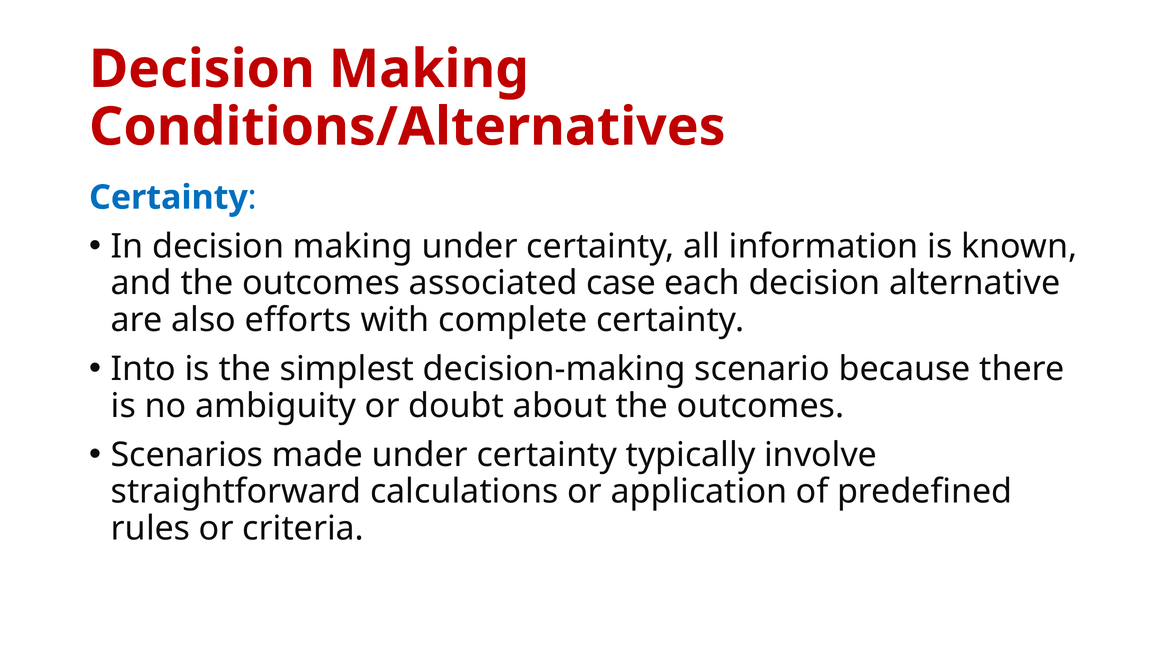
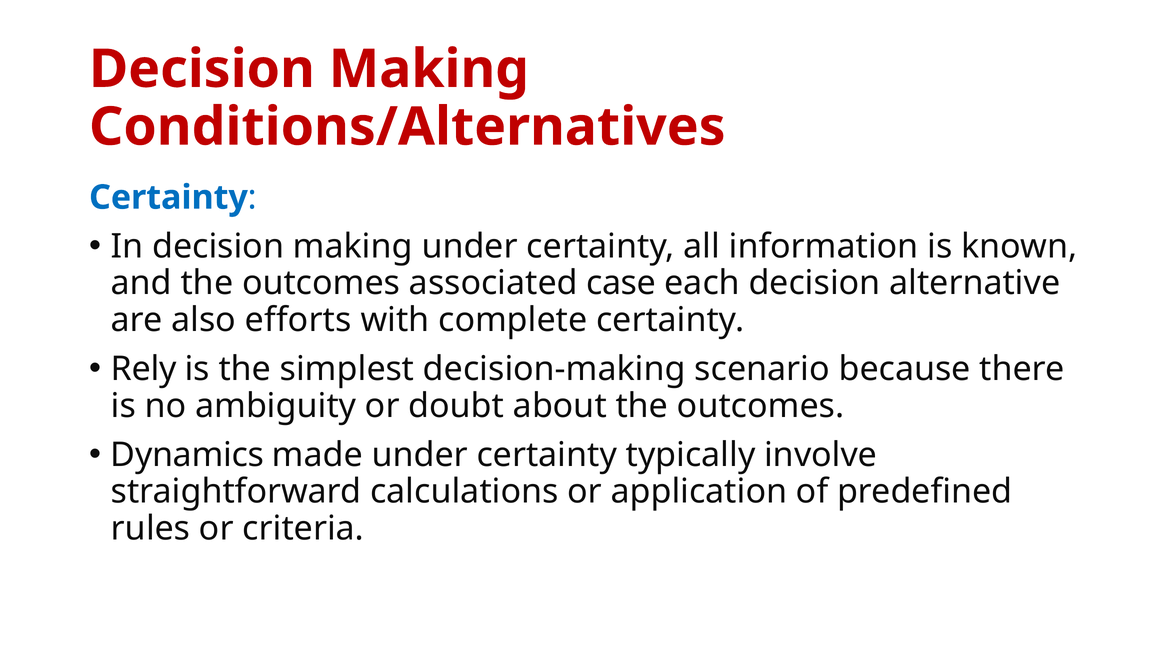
Into: Into -> Rely (144, 369)
Scenarios: Scenarios -> Dynamics (187, 455)
